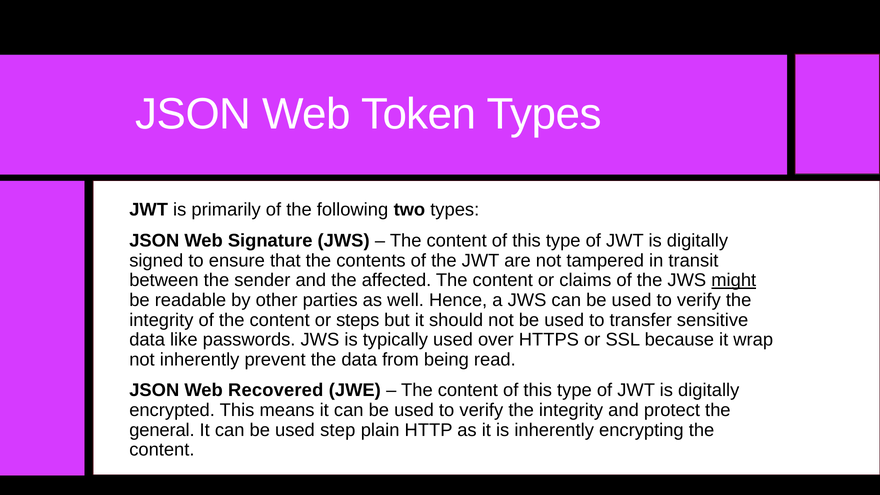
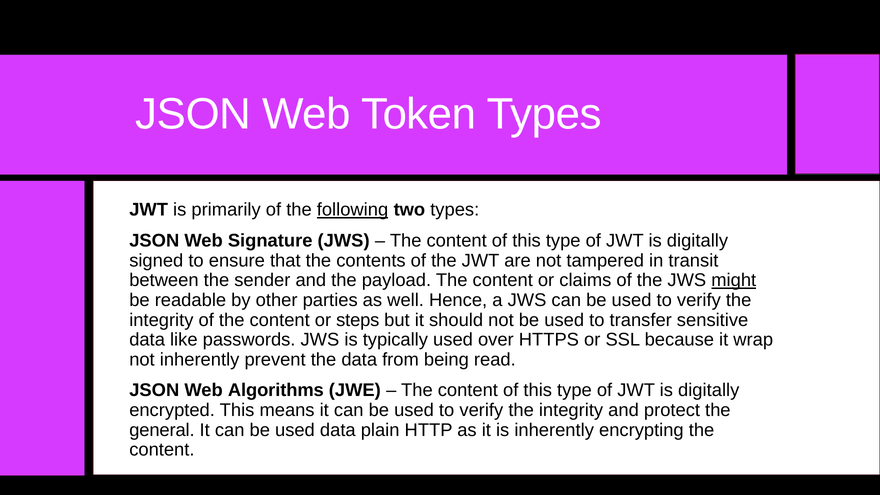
following underline: none -> present (353, 210)
affected: affected -> payload (396, 280)
Recovered: Recovered -> Algorithms (276, 390)
used step: step -> data (338, 430)
